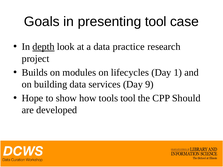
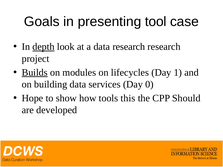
data practice: practice -> research (129, 47)
Builds underline: none -> present (35, 73)
9: 9 -> 0 (149, 84)
tools tool: tool -> this (128, 98)
